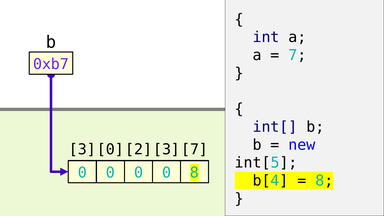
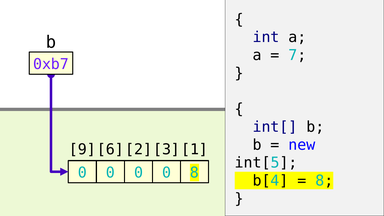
3: 3 -> 9 (82, 149)
0: 0 -> 6 (110, 149)
7: 7 -> 1 (195, 149)
